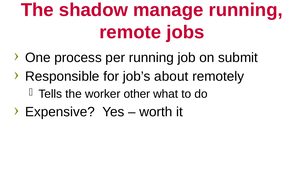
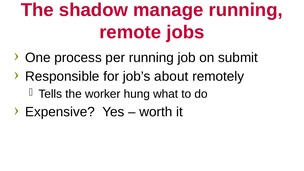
other: other -> hung (137, 94)
